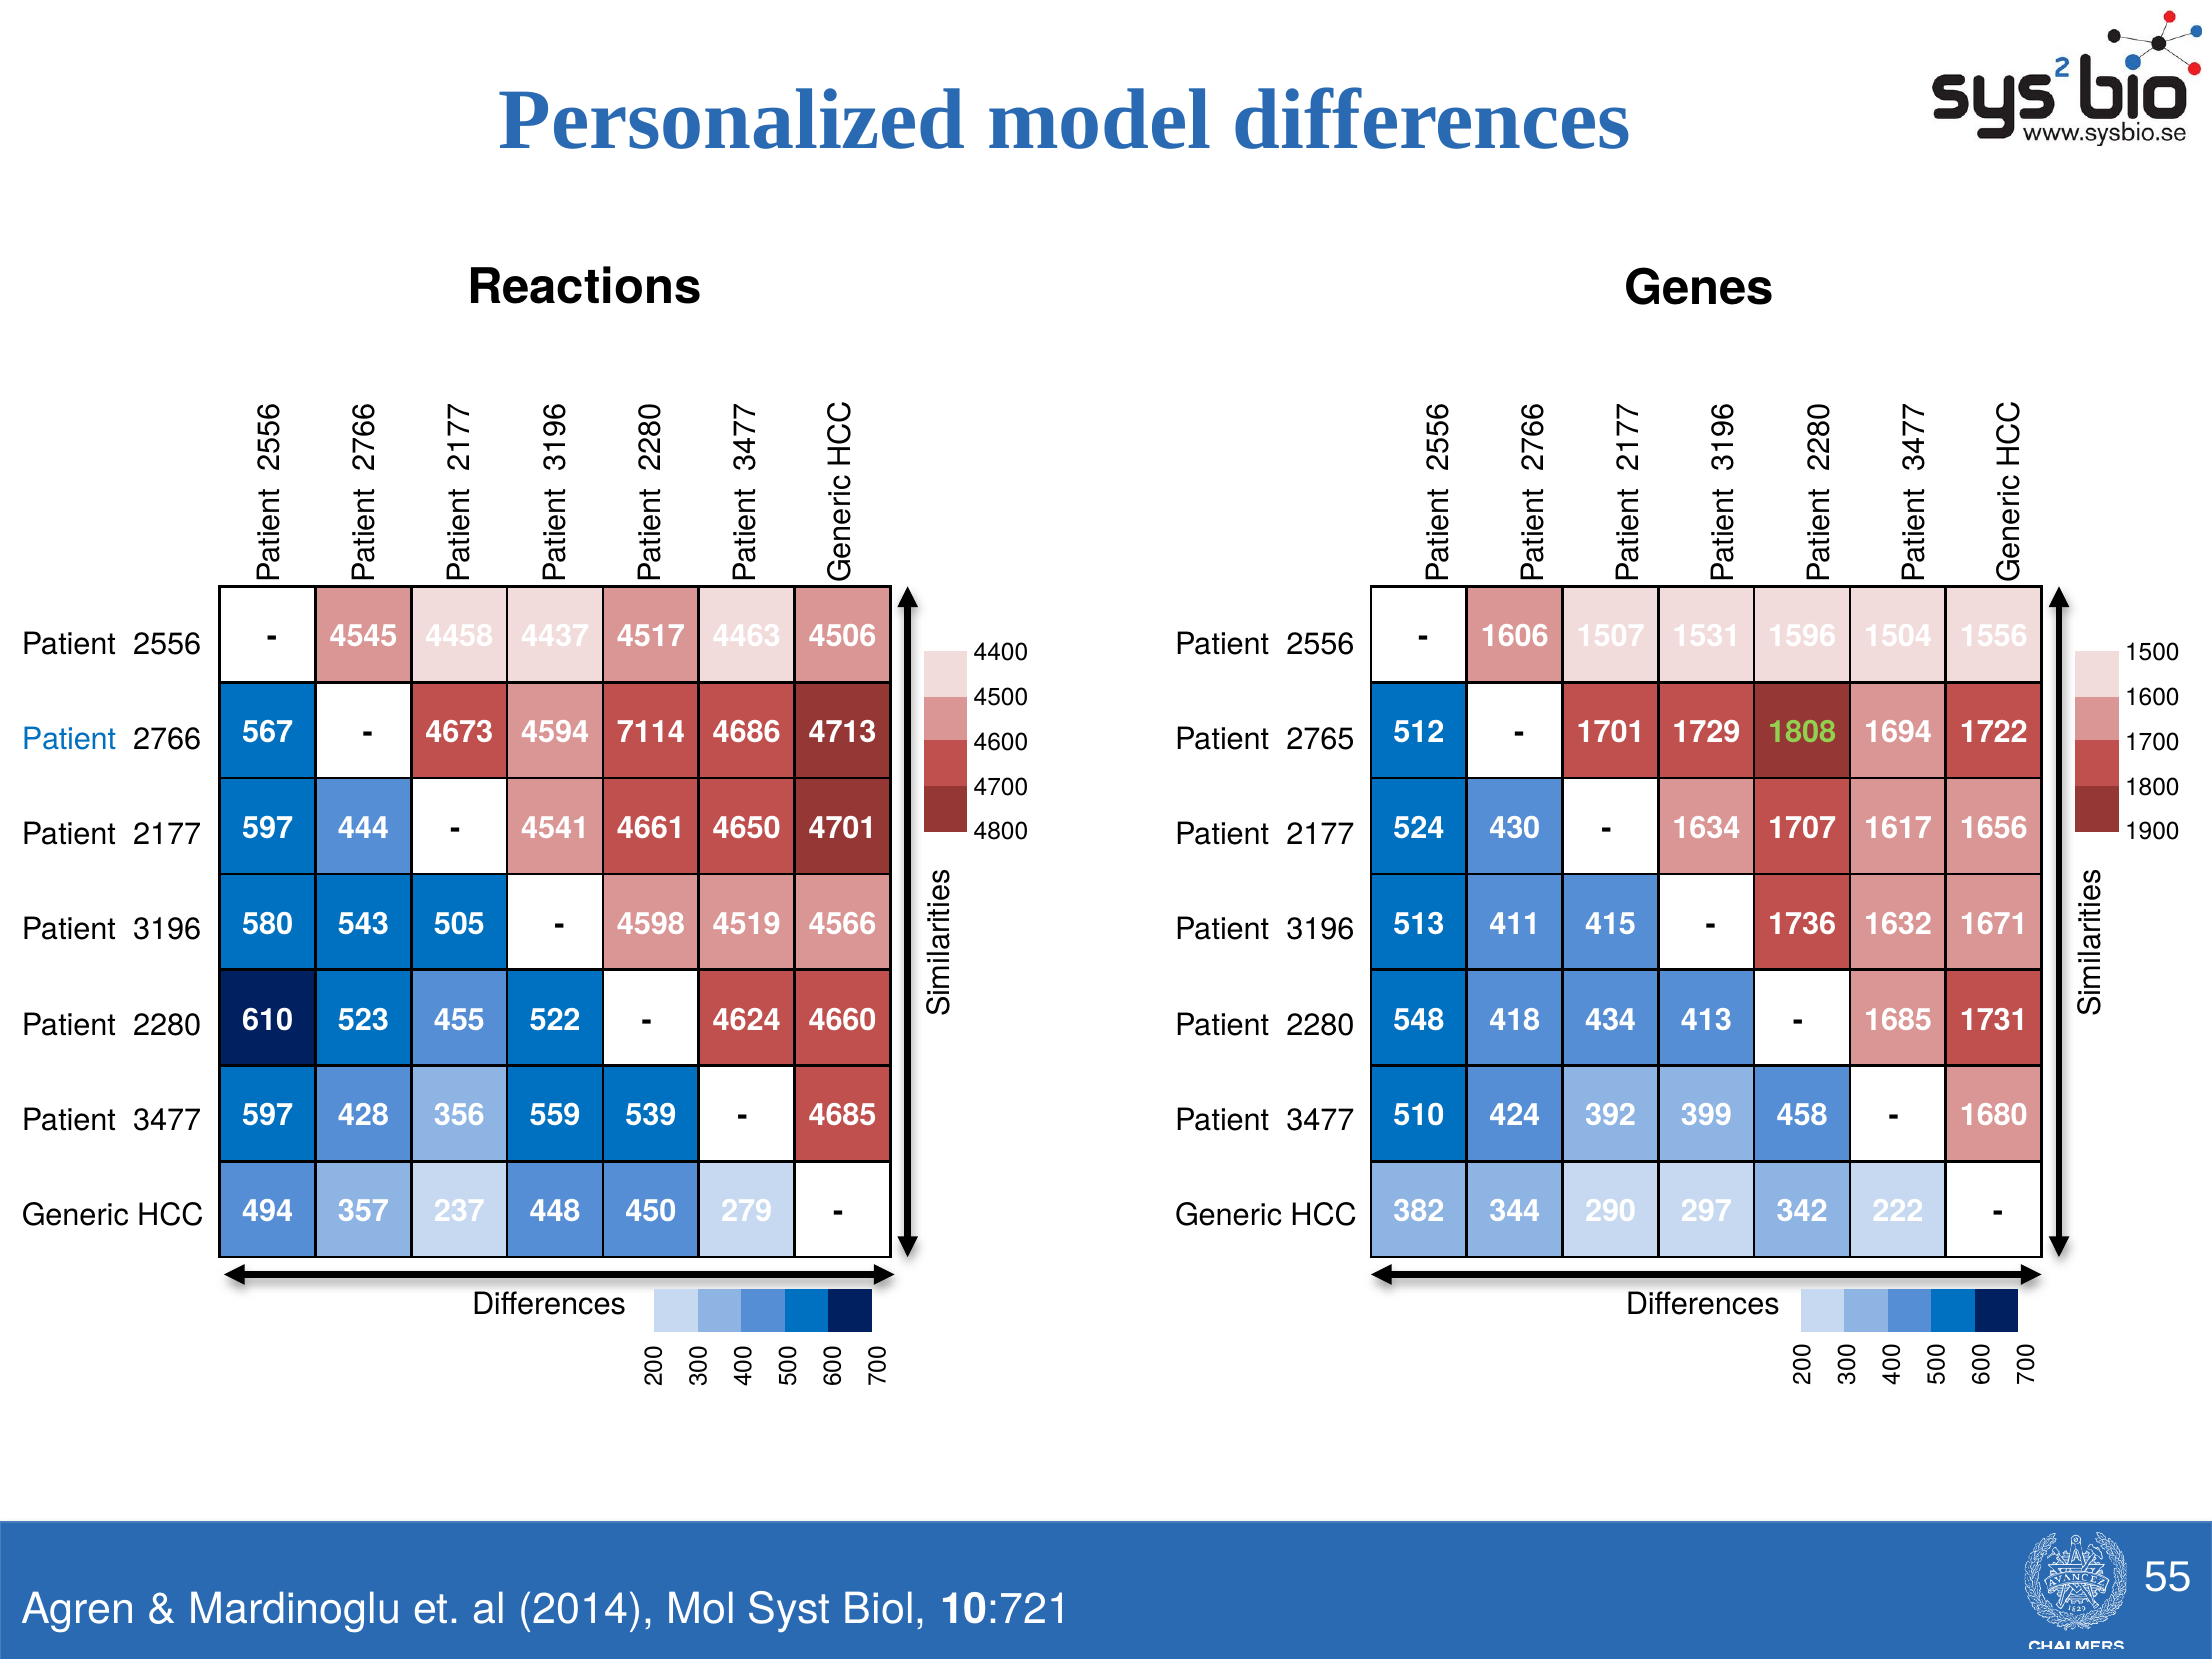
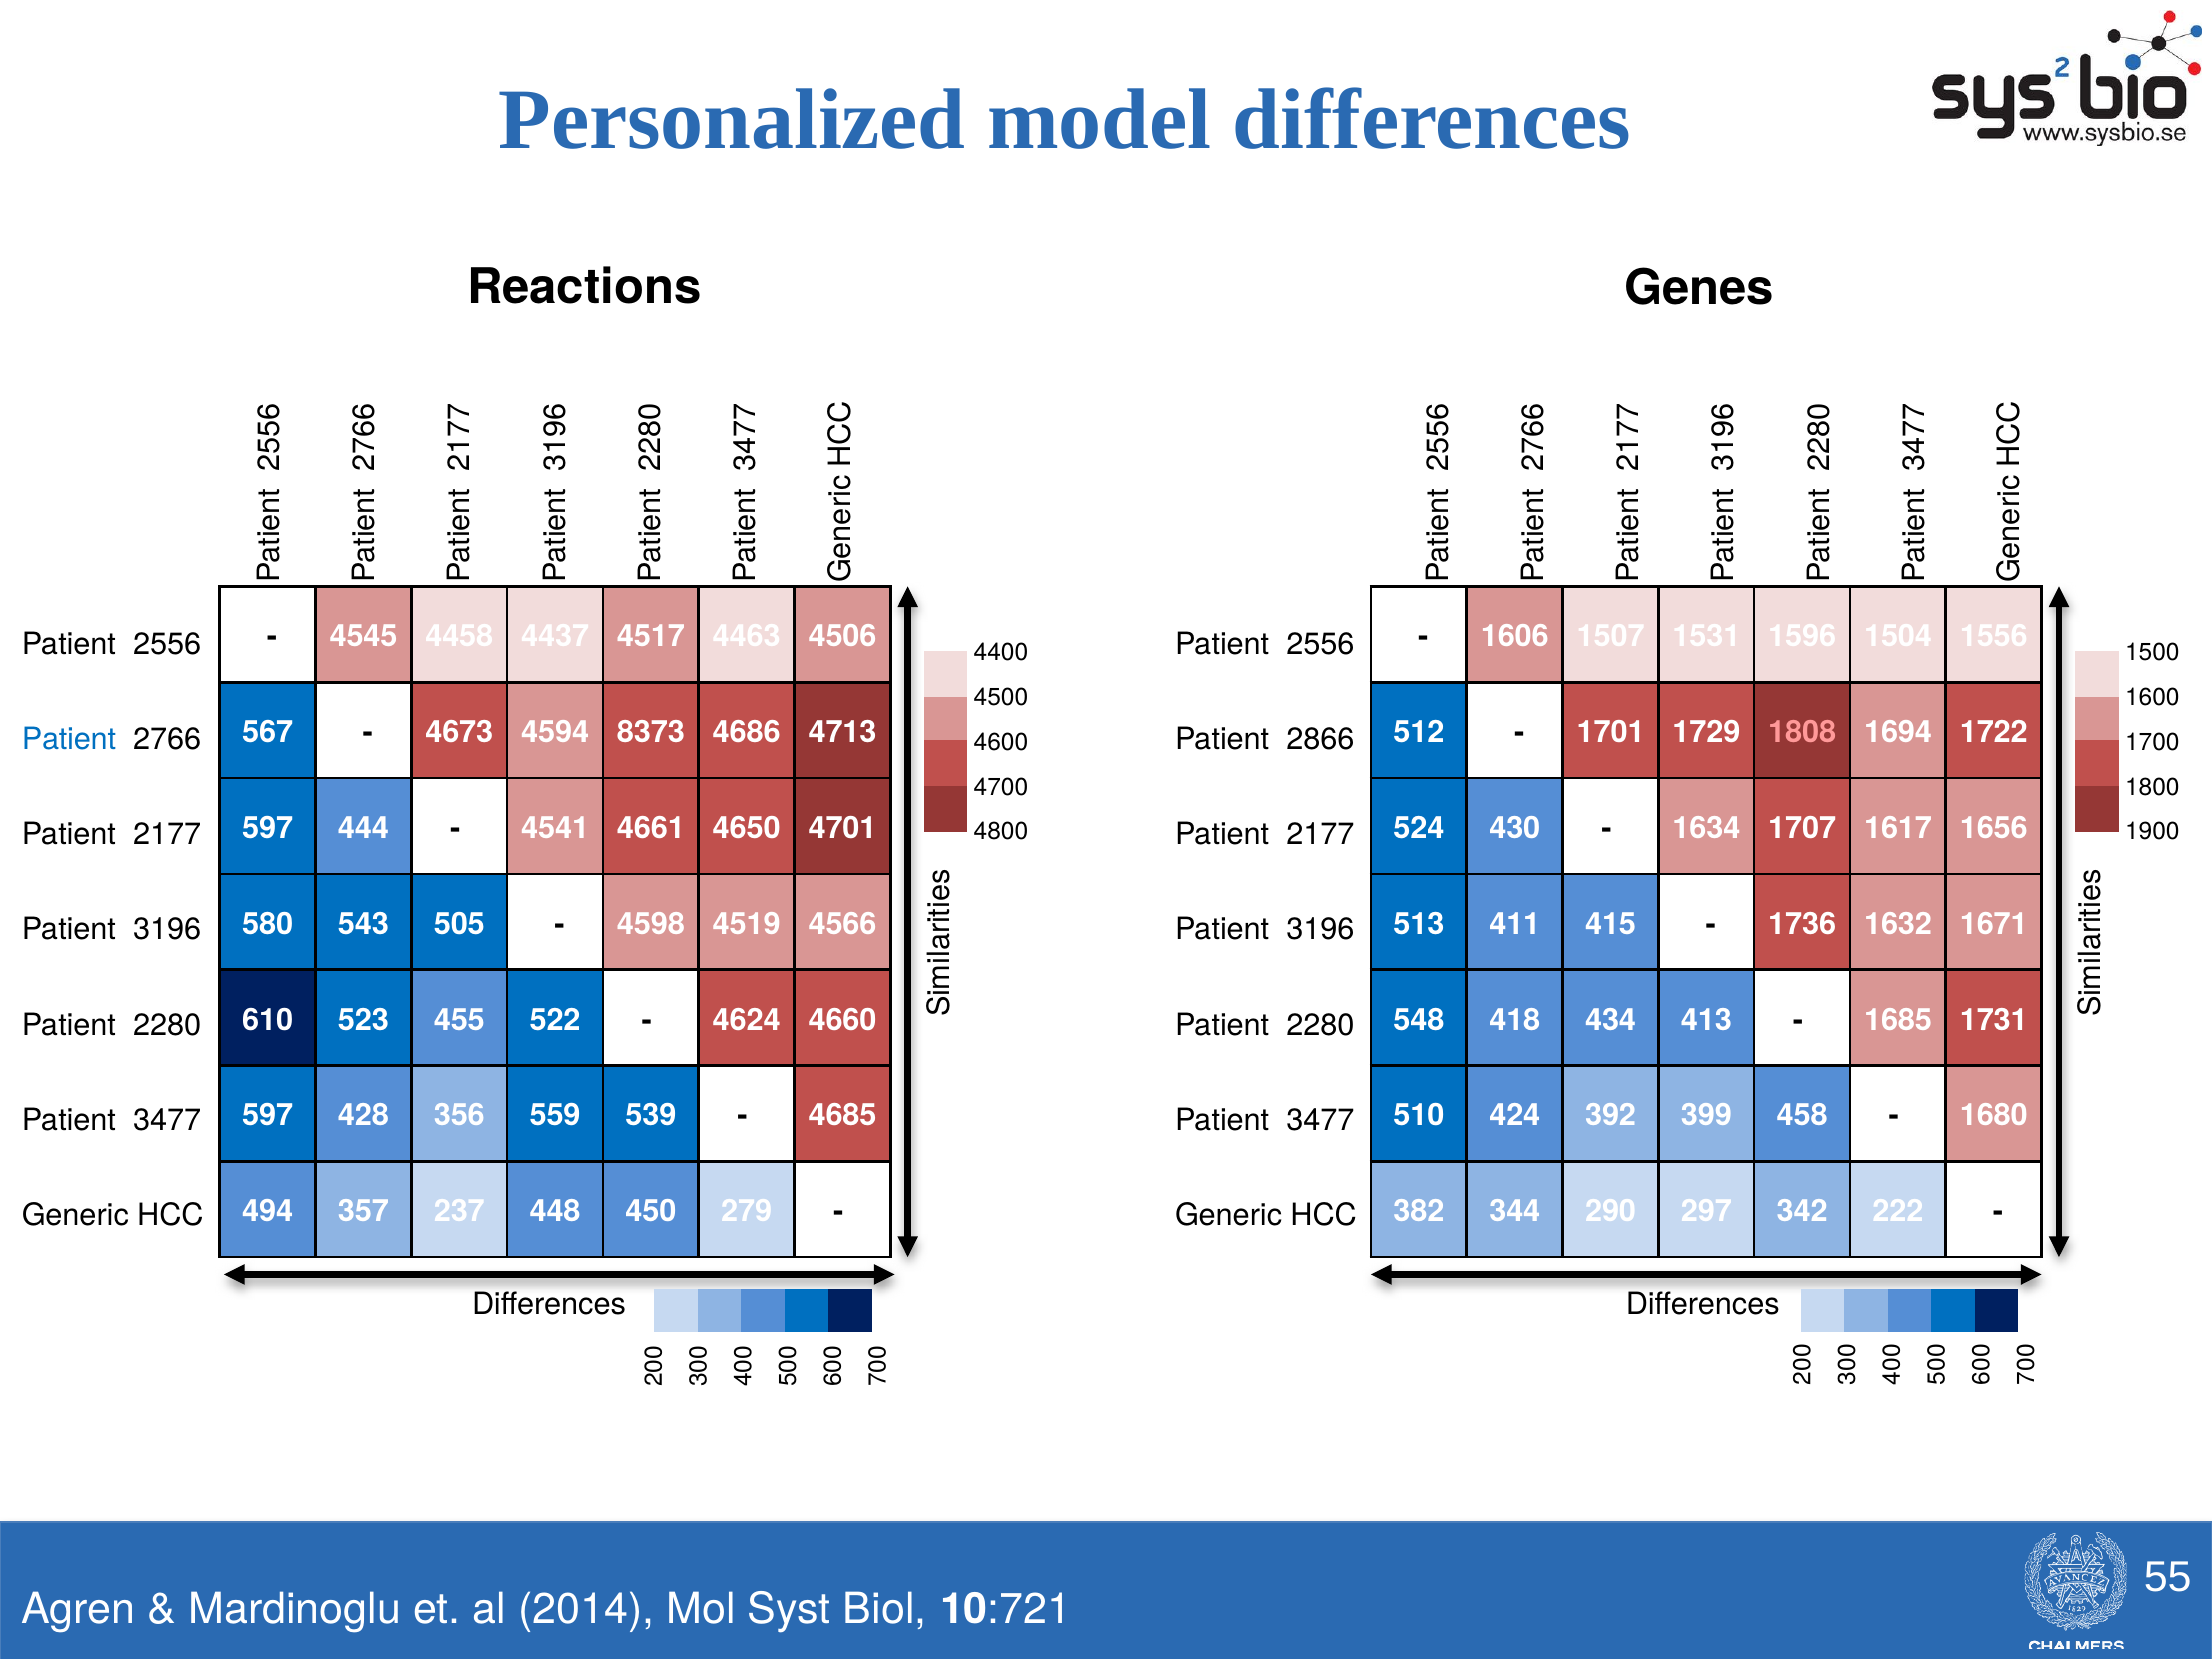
7114: 7114 -> 8373 (651, 733)
1808 colour: light green -> pink (1802, 733)
2765: 2765 -> 2866 (1320, 739)
